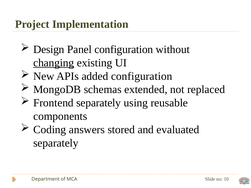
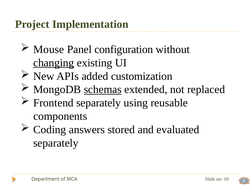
Design: Design -> Mouse (49, 49)
added configuration: configuration -> customization (142, 76)
schemas underline: none -> present (103, 90)
